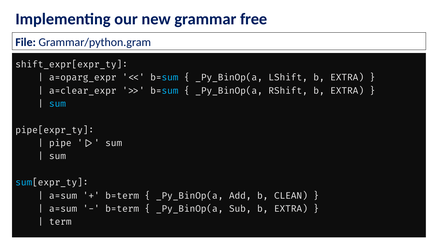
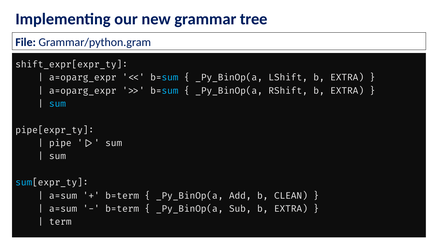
free: free -> tree (254, 19)
a=clear_expr: a=clear_expr -> a=oparg_expr (83, 91)
